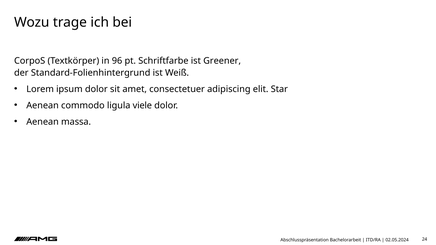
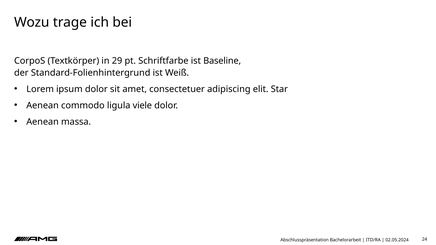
96: 96 -> 29 (117, 61)
Greener: Greener -> Baseline (222, 61)
